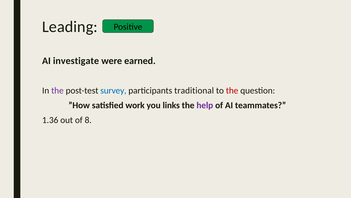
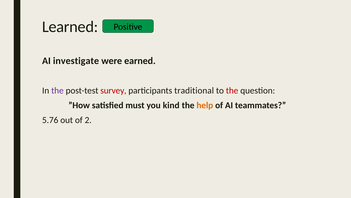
Leading: Leading -> Learned (70, 27)
survey colour: blue -> red (113, 90)
work: work -> must (135, 105)
links: links -> kind (171, 105)
help colour: purple -> orange (205, 105)
1.36: 1.36 -> 5.76 (50, 120)
8: 8 -> 2 (88, 120)
